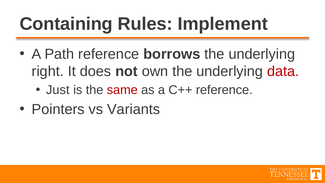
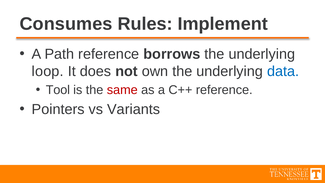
Containing: Containing -> Consumes (66, 24)
right: right -> loop (48, 71)
data colour: red -> blue (283, 71)
Just: Just -> Tool (58, 90)
